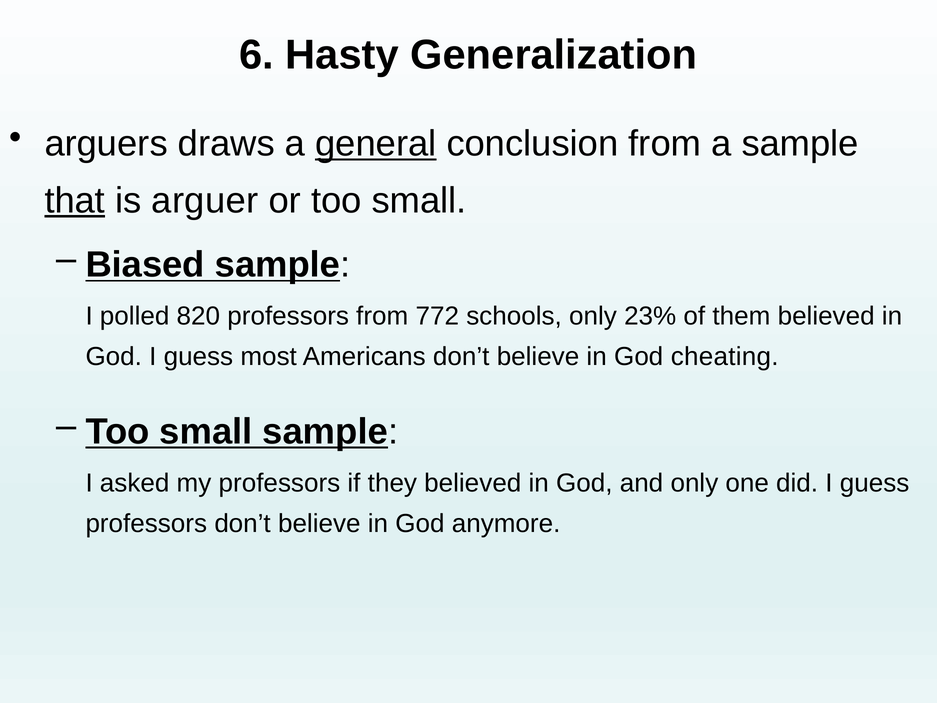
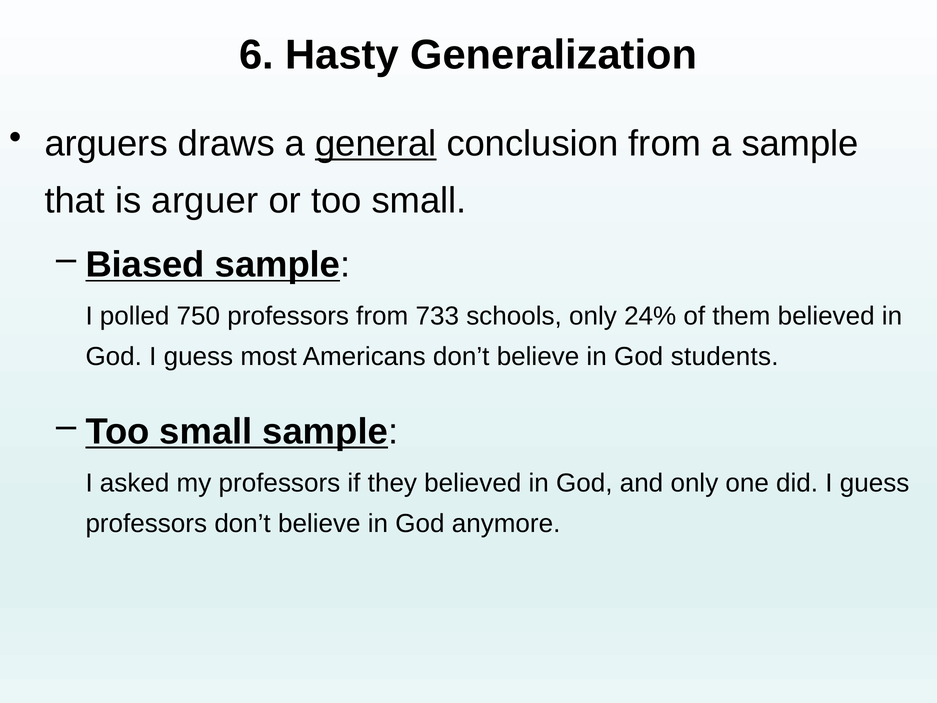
that underline: present -> none (75, 201)
820: 820 -> 750 (198, 316)
772: 772 -> 733 (437, 316)
23%: 23% -> 24% (650, 316)
cheating: cheating -> students (725, 357)
